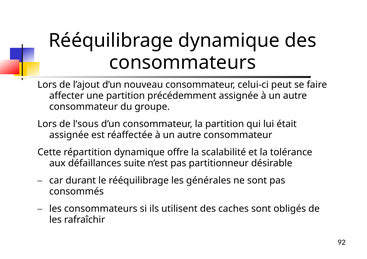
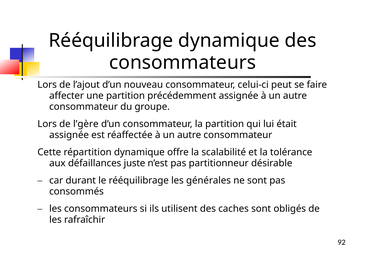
l’sous: l’sous -> l’gère (86, 124)
suite: suite -> juste (134, 164)
